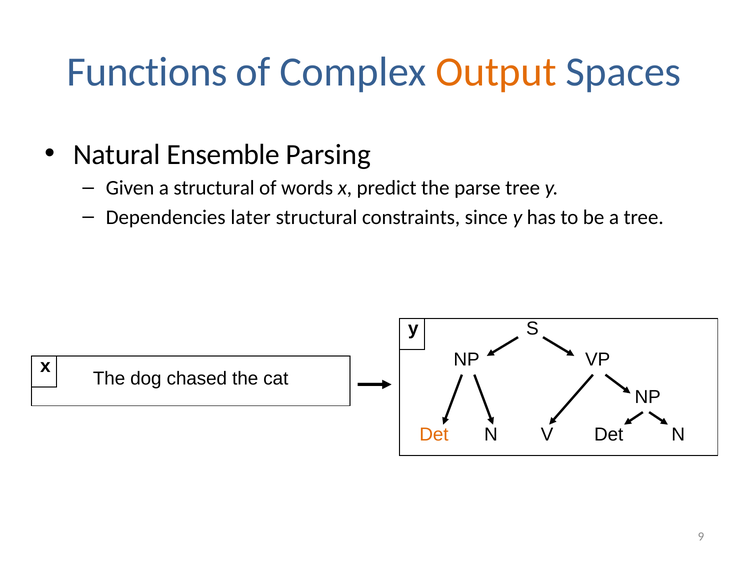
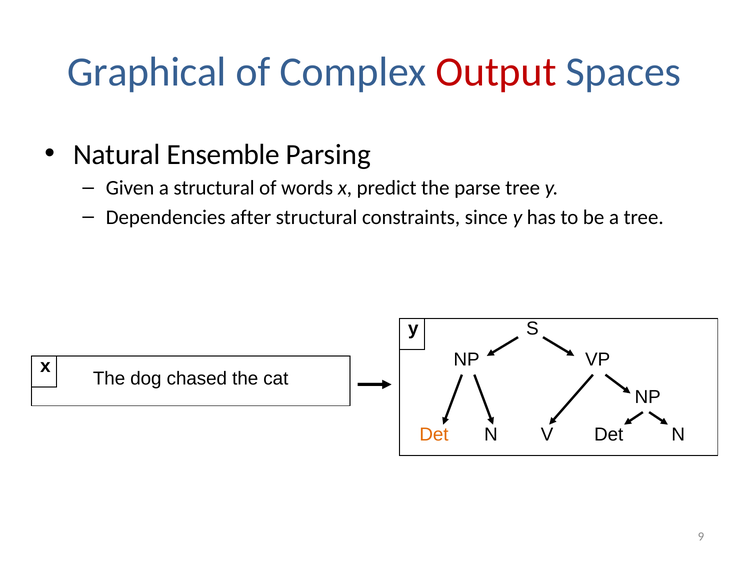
Functions: Functions -> Graphical (147, 72)
Output colour: orange -> red (496, 72)
later: later -> after (251, 217)
